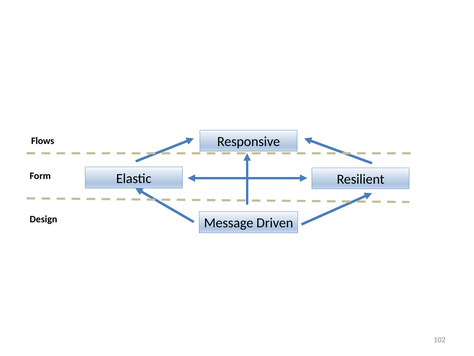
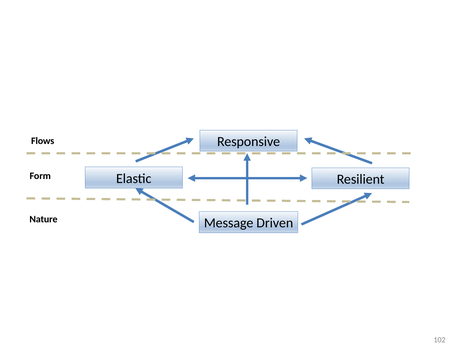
Design: Design -> Nature (44, 219)
